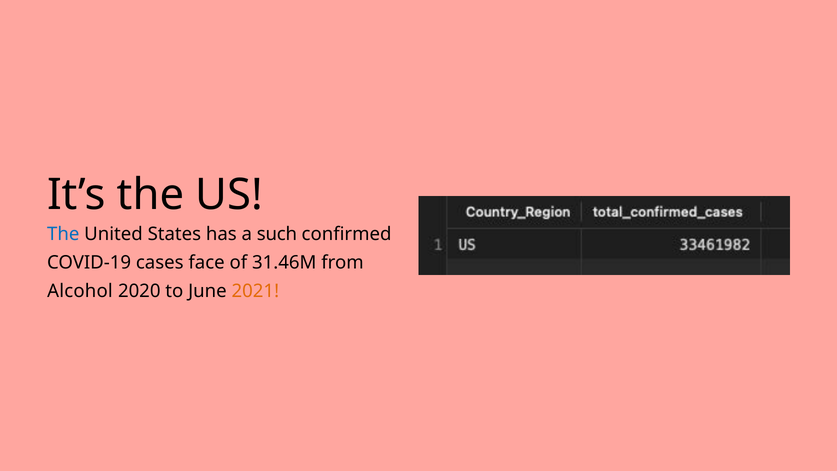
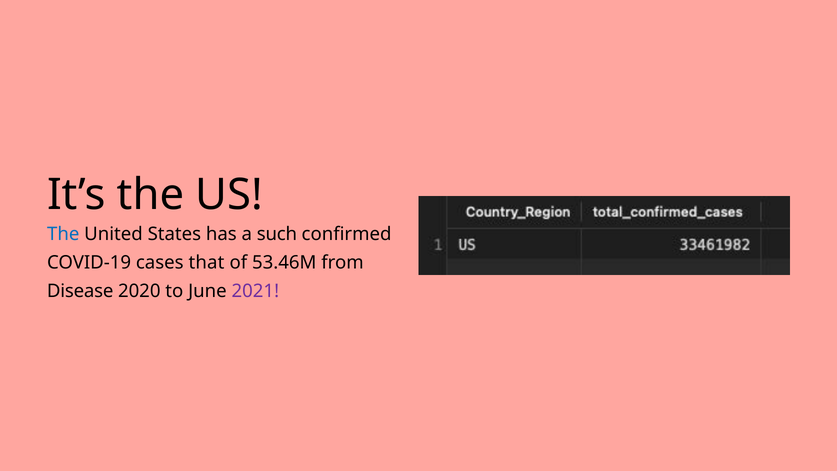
face: face -> that (206, 262)
31.46M: 31.46M -> 53.46M (284, 262)
Alcohol: Alcohol -> Disease (80, 291)
2021 colour: orange -> purple (255, 291)
